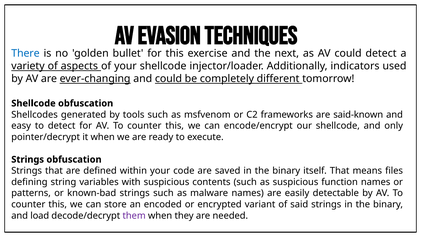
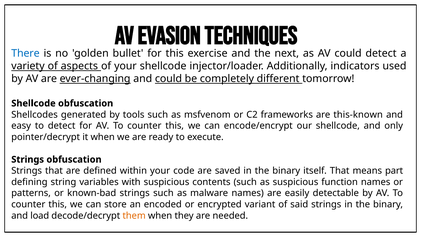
said-known: said-known -> this-known (358, 115)
files: files -> part (394, 171)
them colour: purple -> orange (134, 216)
